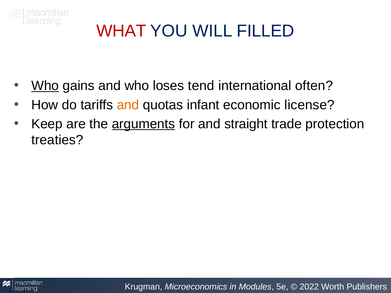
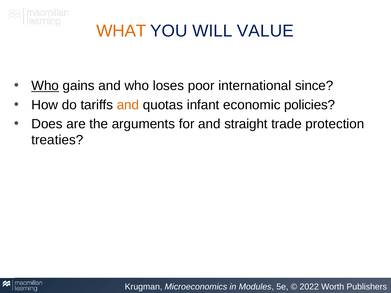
WHAT colour: red -> orange (121, 31)
FILLED: FILLED -> VALUE (265, 31)
tend: tend -> poor (201, 86)
often: often -> since (314, 86)
license: license -> policies (310, 105)
Keep: Keep -> Does (47, 124)
arguments underline: present -> none (143, 124)
